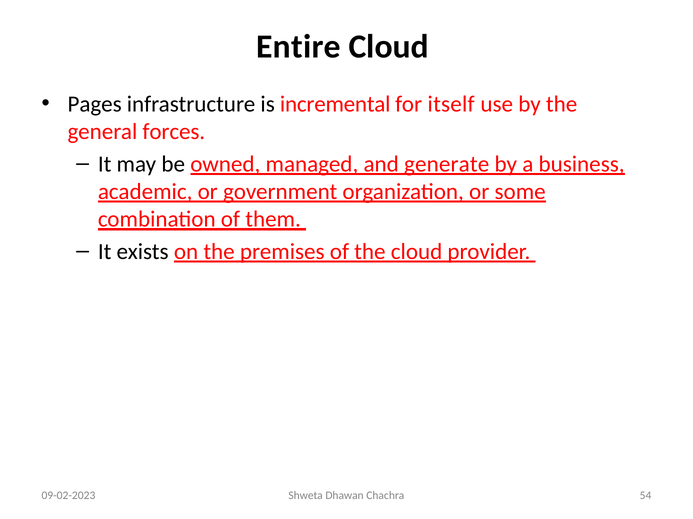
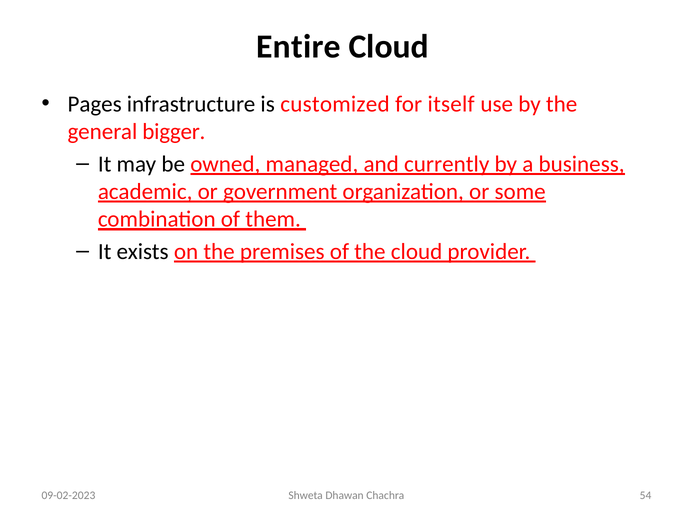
incremental: incremental -> customized (335, 104)
forces: forces -> bigger (174, 132)
generate: generate -> currently (447, 164)
